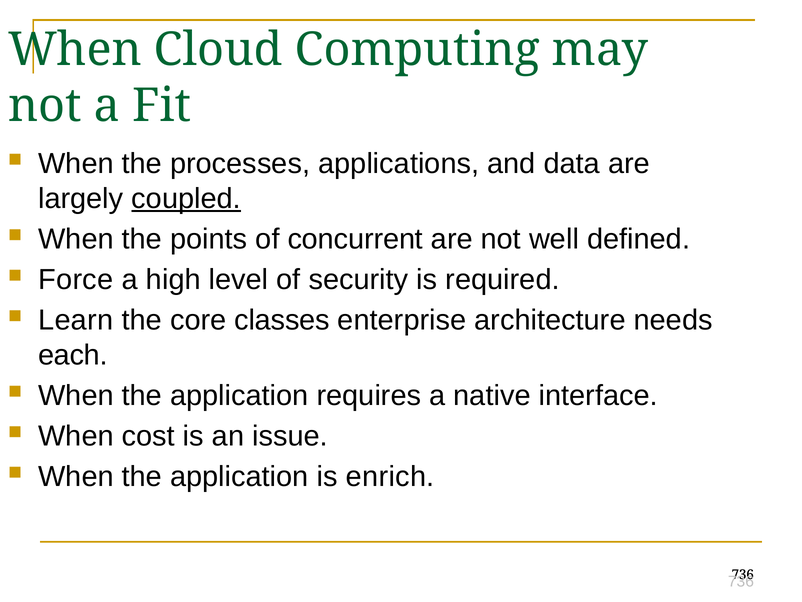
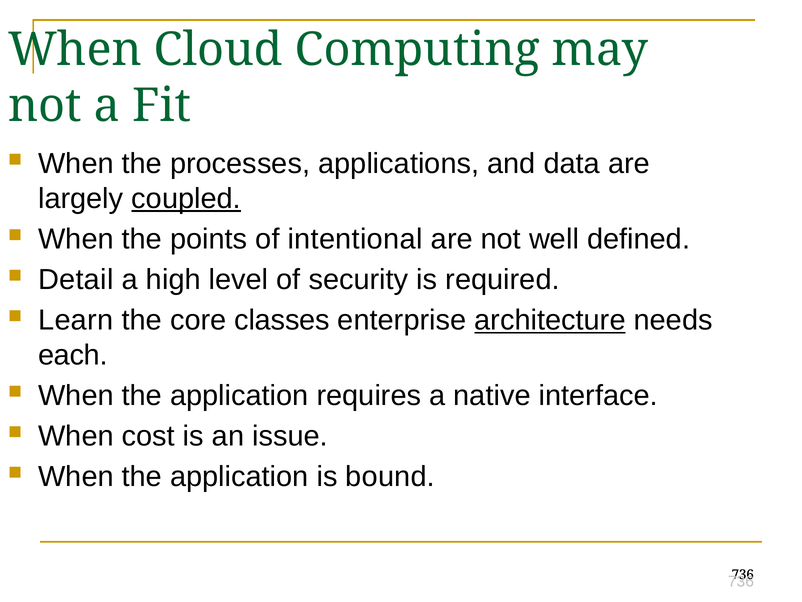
concurrent: concurrent -> intentional (355, 239)
Force: Force -> Detail (76, 280)
architecture underline: none -> present (550, 320)
enrich: enrich -> bound (390, 476)
